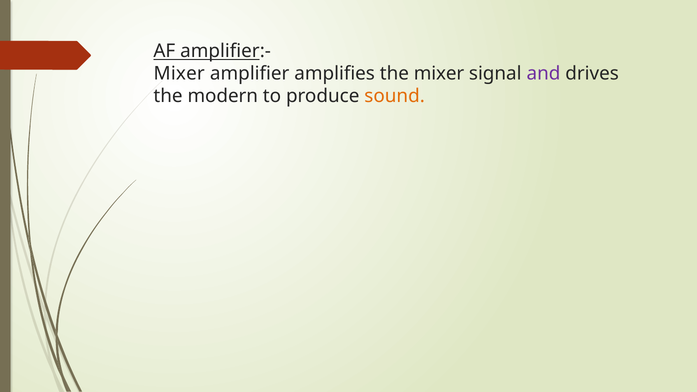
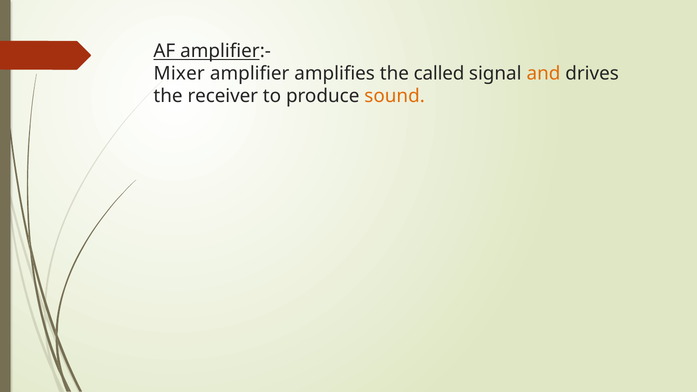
the mixer: mixer -> called (439, 74)
and colour: purple -> orange (543, 74)
modern: modern -> receiver (223, 96)
